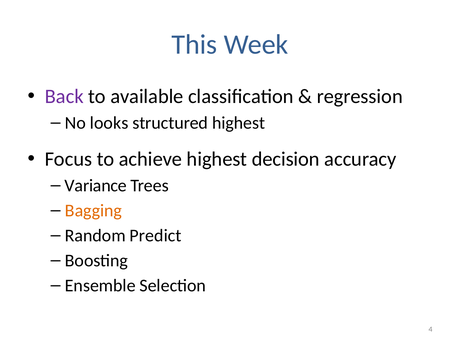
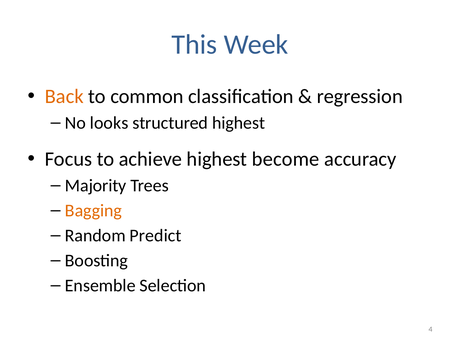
Back colour: purple -> orange (64, 97)
available: available -> common (147, 97)
decision: decision -> become (286, 159)
Variance: Variance -> Majority (96, 185)
